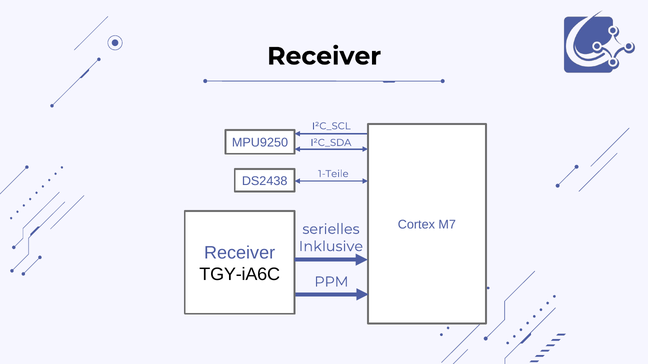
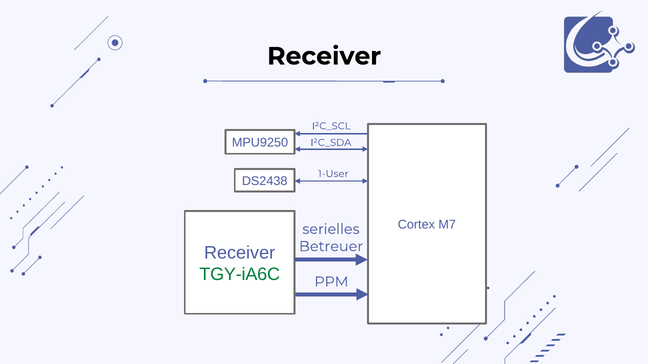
1-Teile: 1-Teile -> 1-User (333, 174)
Inklusive: Inklusive -> Betreuer (331, 247)
TGY-iA6C colour: black -> green (240, 275)
